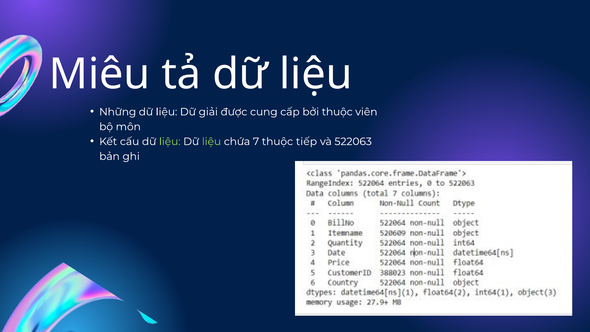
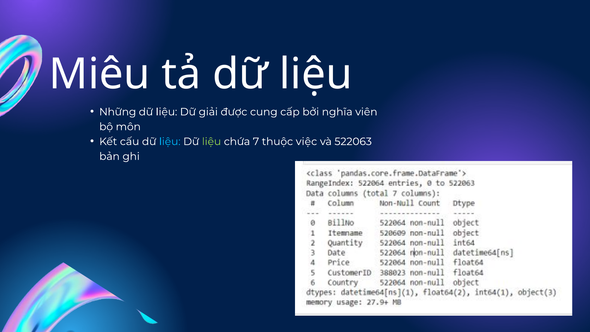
bởi thuộc: thuộc -> nghĩa (337, 112)
liệu colour: light green -> light blue (170, 142)
tiếp: tiếp -> việc (306, 142)
